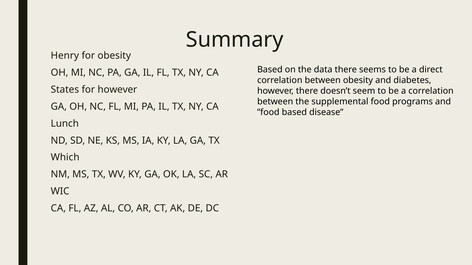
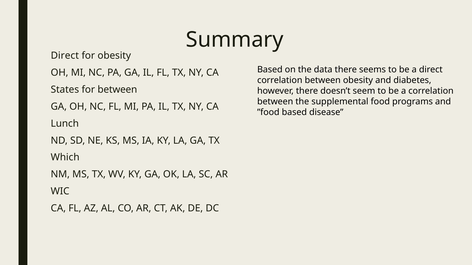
Henry: Henry -> Direct (65, 56)
for however: however -> between (117, 90)
